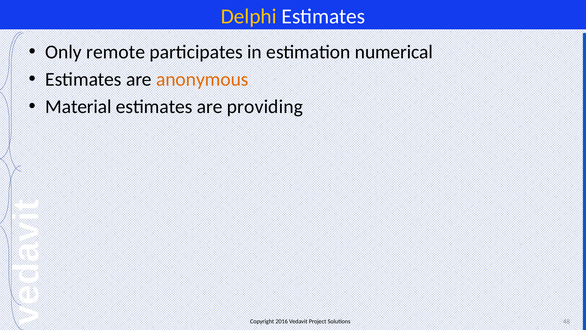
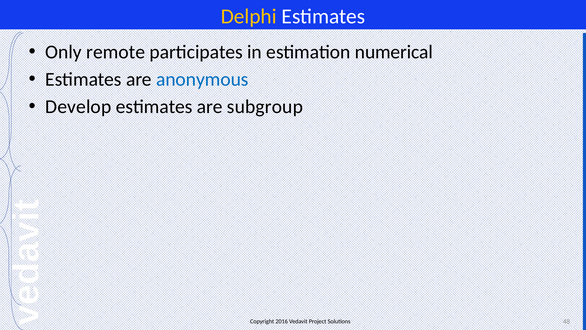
anonymous colour: orange -> blue (202, 79)
Material: Material -> Develop (78, 107)
providing: providing -> subgroup (265, 107)
